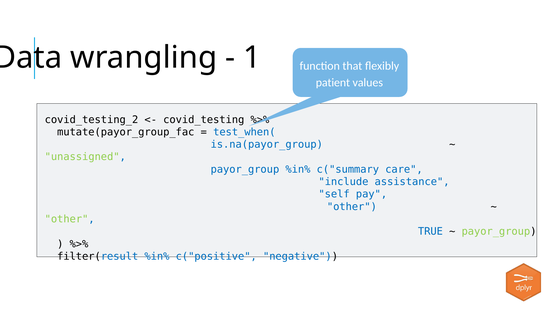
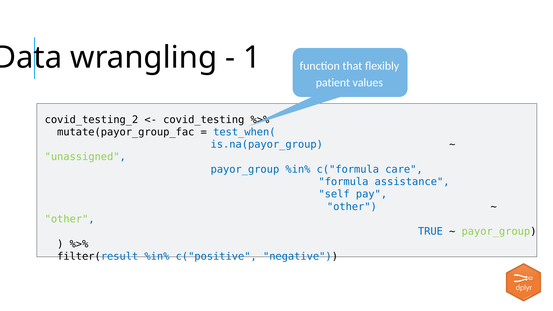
c("summary: c("summary -> c("formula (348, 169)
include: include -> formula (343, 182)
